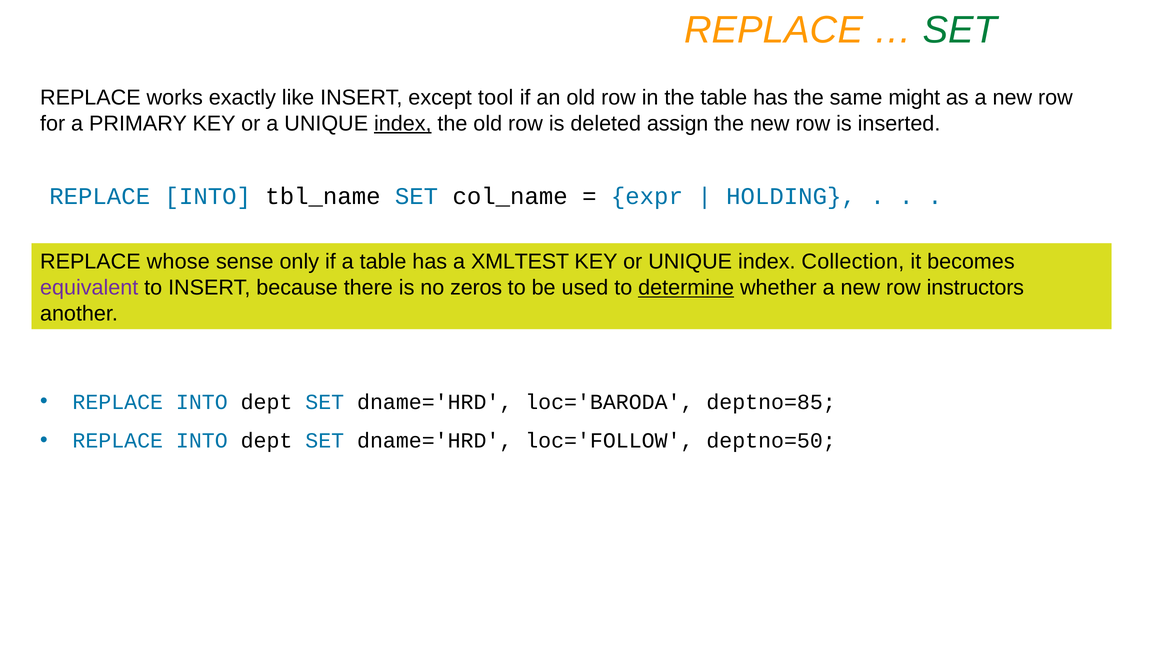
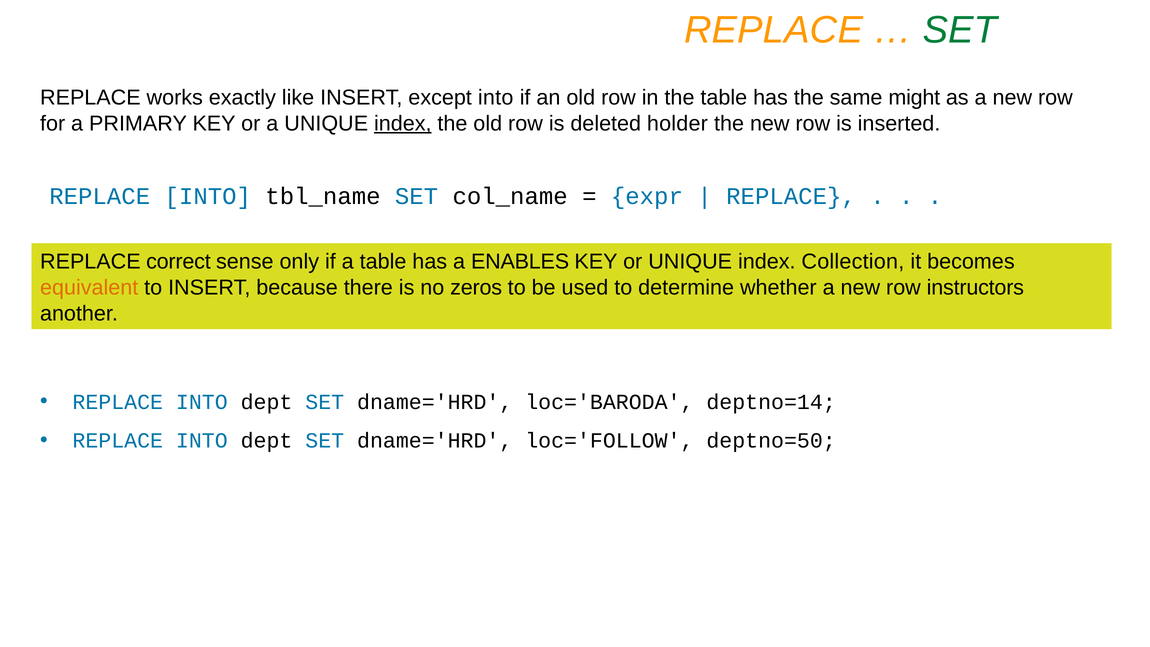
except tool: tool -> into (496, 98)
assign: assign -> holder (677, 124)
HOLDING: HOLDING -> REPLACE (791, 197)
whose: whose -> correct (178, 262)
XMLTEST: XMLTEST -> ENABLES (520, 262)
equivalent colour: purple -> orange (89, 288)
determine underline: present -> none (686, 288)
deptno=85: deptno=85 -> deptno=14 (771, 402)
